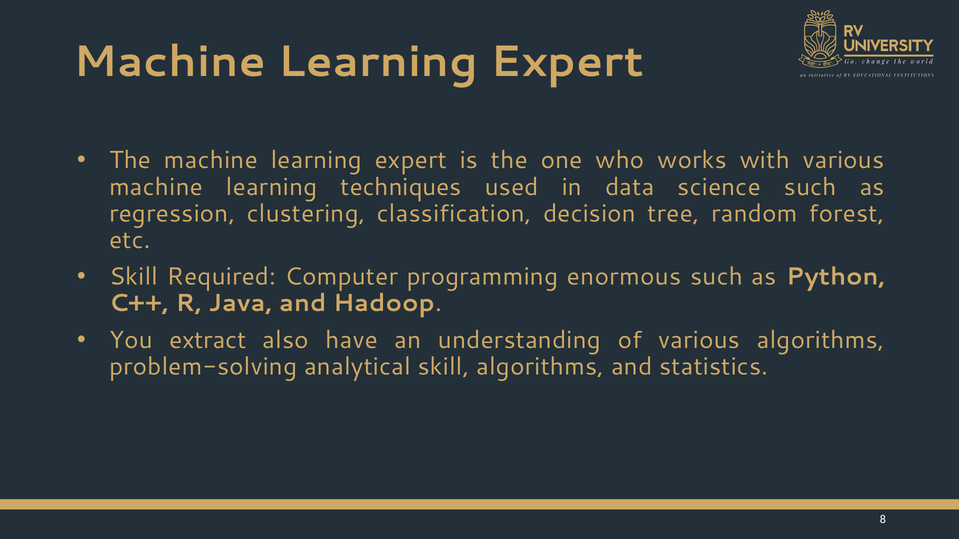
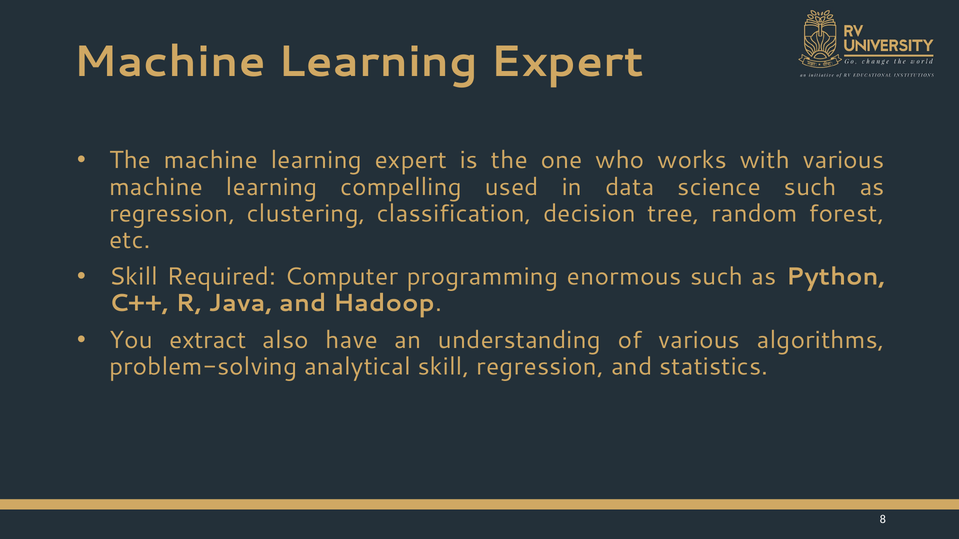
techniques: techniques -> compelling (401, 187)
skill algorithms: algorithms -> regression (540, 367)
